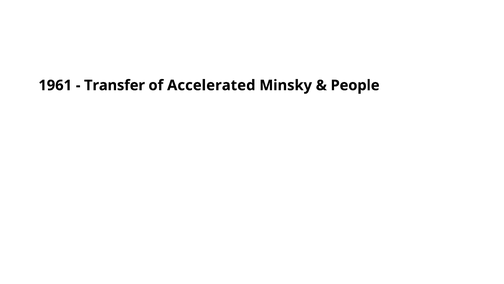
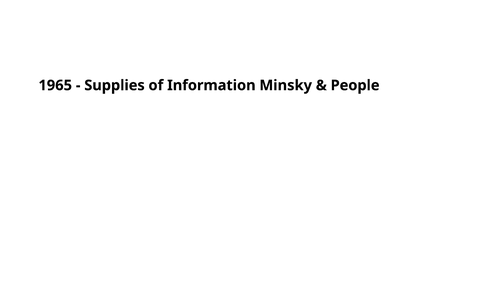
1961: 1961 -> 1965 (55, 85)
Transfer: Transfer -> Supplies (115, 85)
Accelerated: Accelerated -> Information (211, 85)
